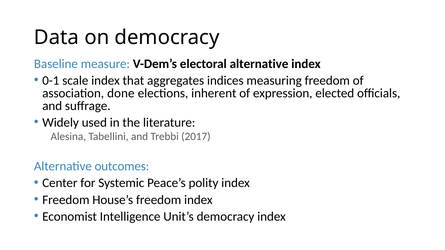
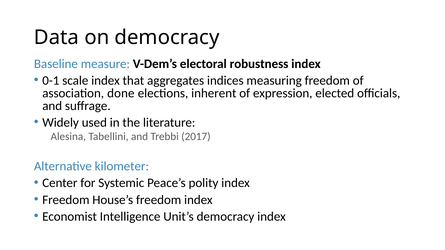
electoral alternative: alternative -> robustness (259, 64)
outcomes: outcomes -> kilometer (122, 166)
